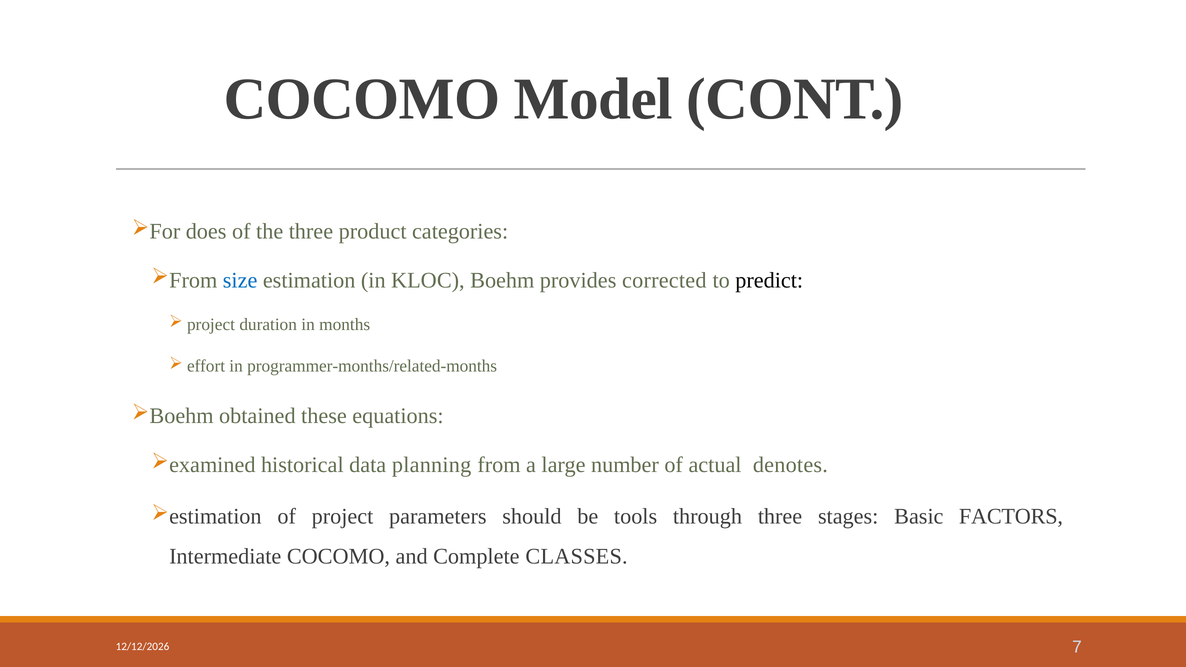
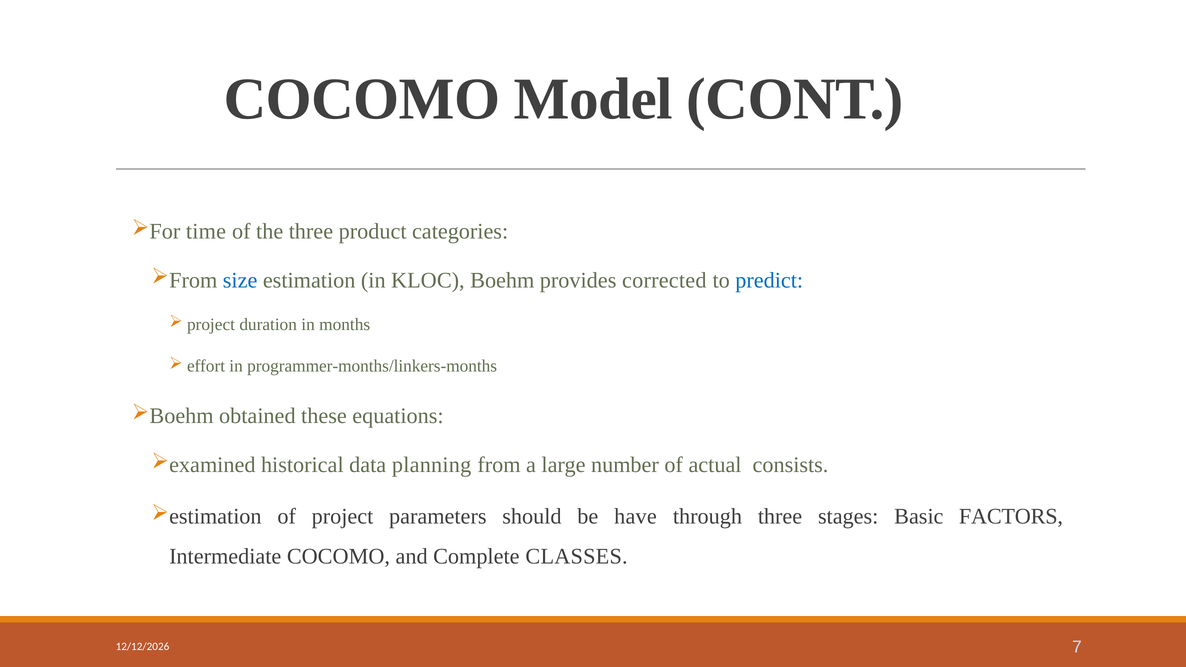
does: does -> time (206, 231)
predict colour: black -> blue (769, 280)
programmer-months/related-months: programmer-months/related-months -> programmer-months/linkers-months (372, 366)
denotes: denotes -> consists (791, 465)
tools: tools -> have (635, 517)
